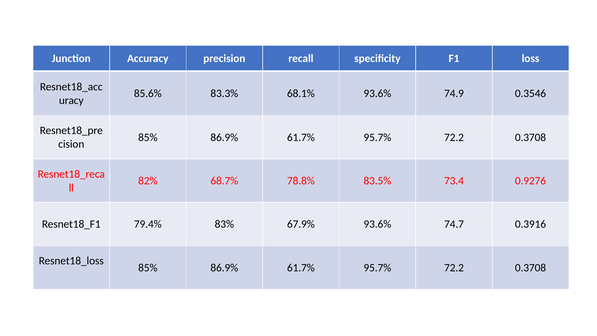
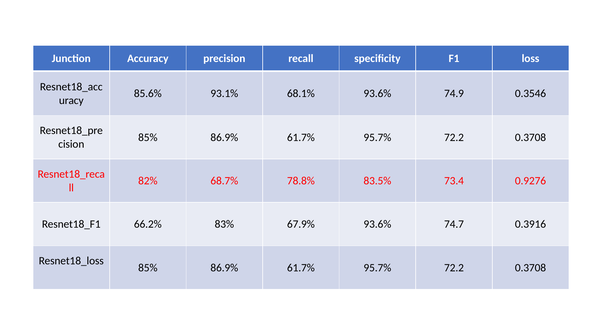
83.3%: 83.3% -> 93.1% (224, 93)
79.4%: 79.4% -> 66.2% (148, 224)
